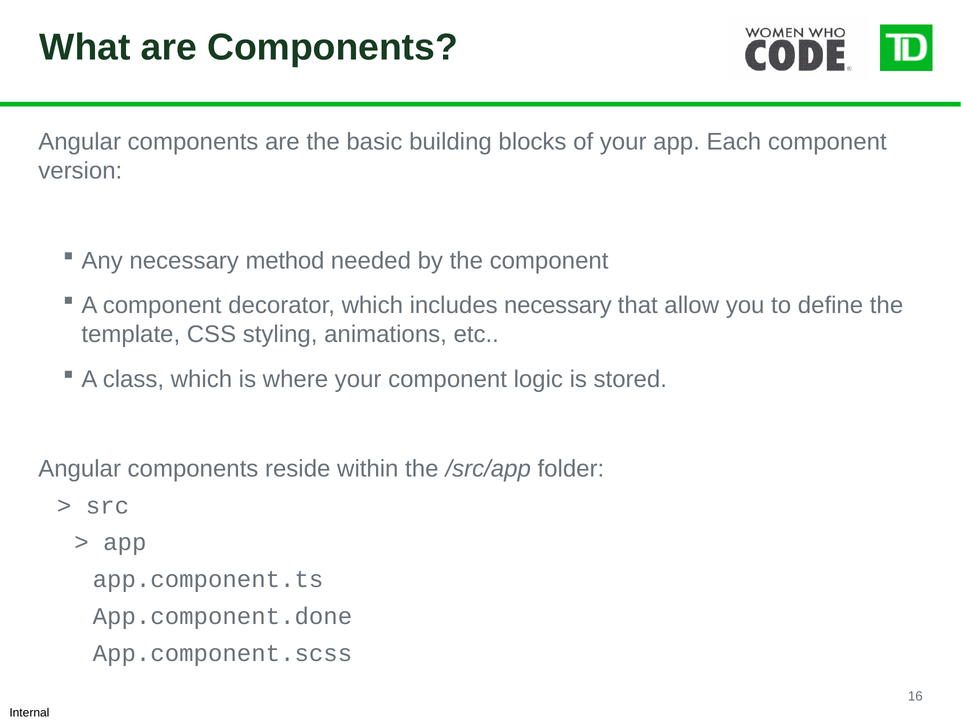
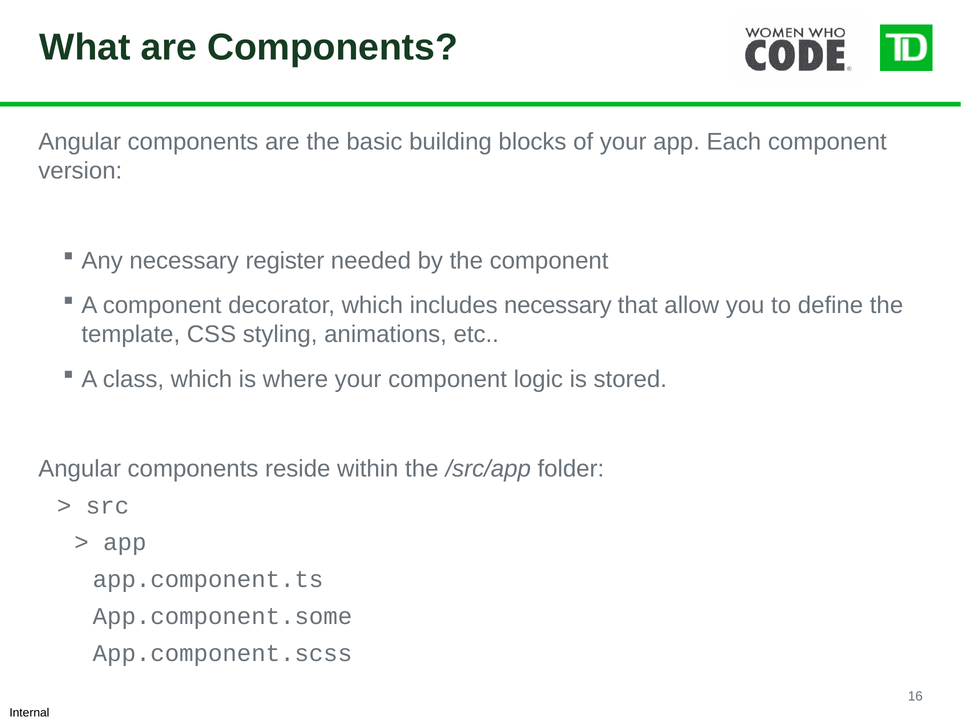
method: method -> register (285, 261)
App.component.done: App.component.done -> App.component.some (222, 616)
